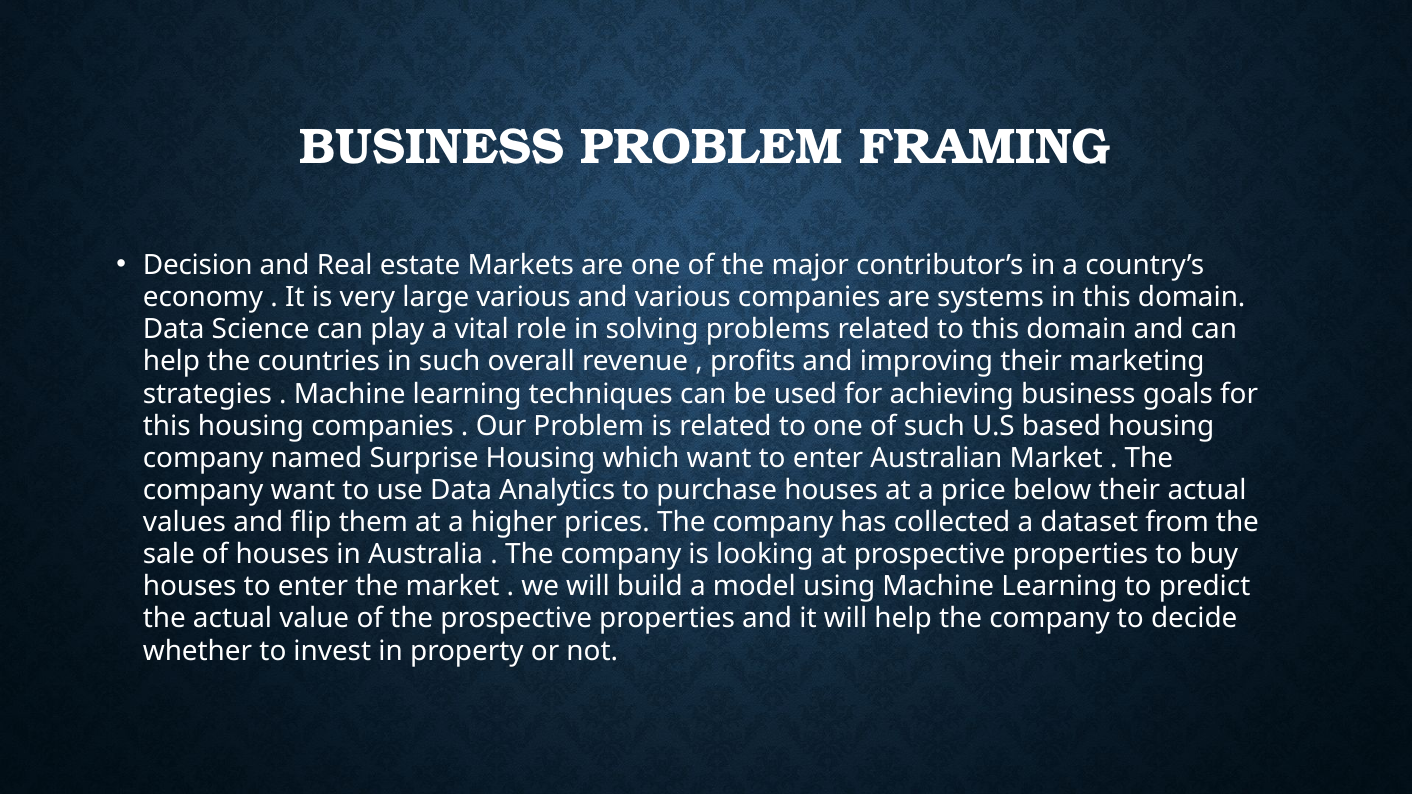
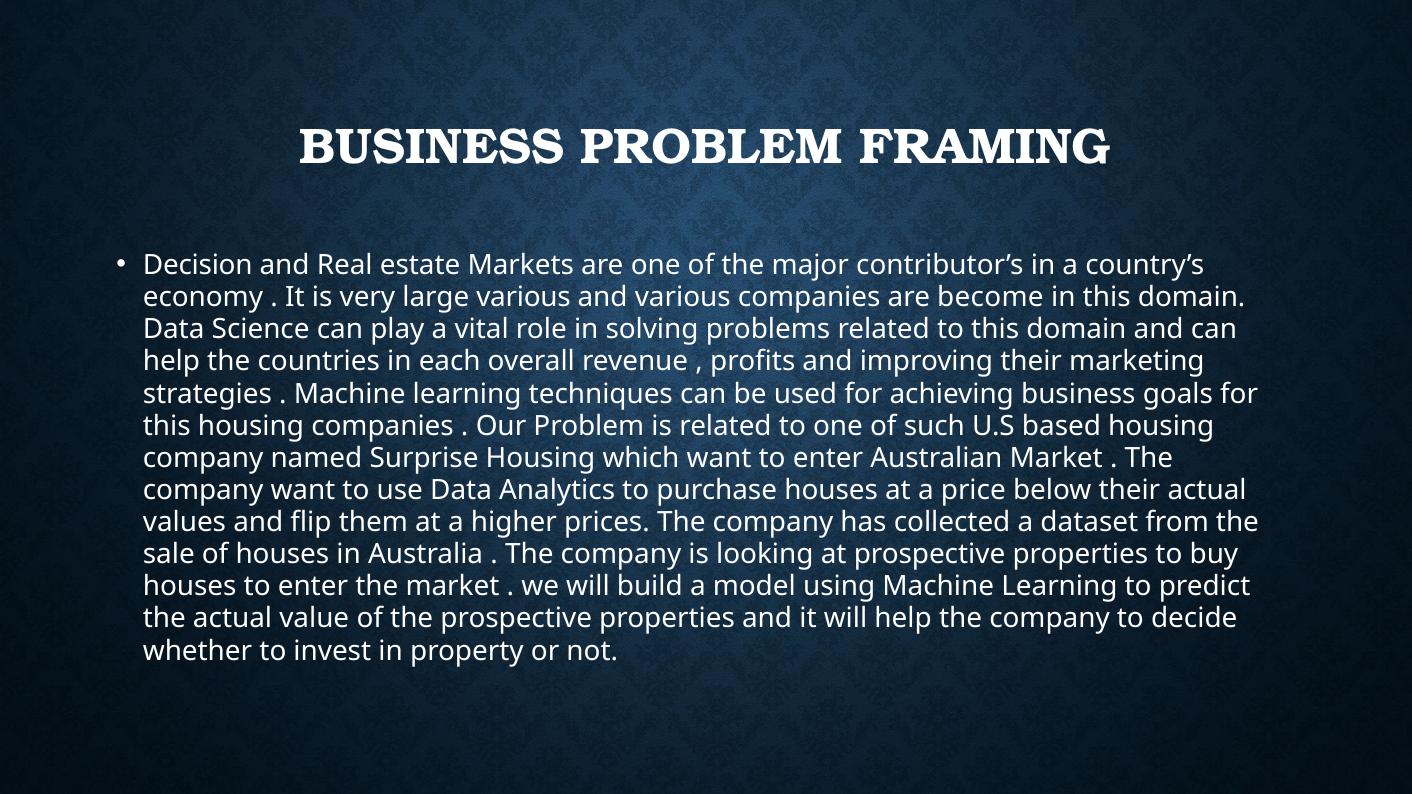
systems: systems -> become (990, 298)
in such: such -> each (450, 362)
